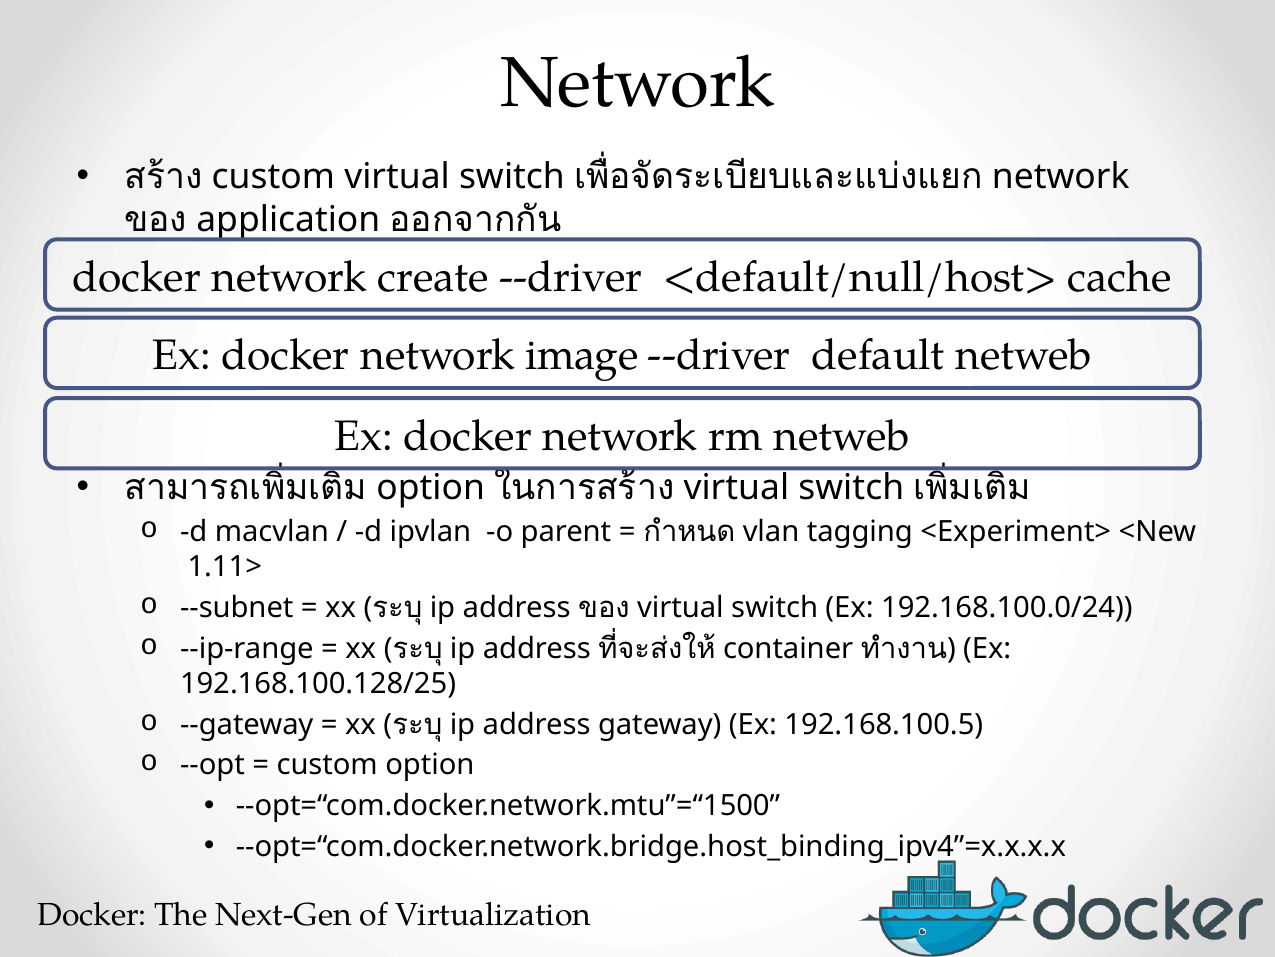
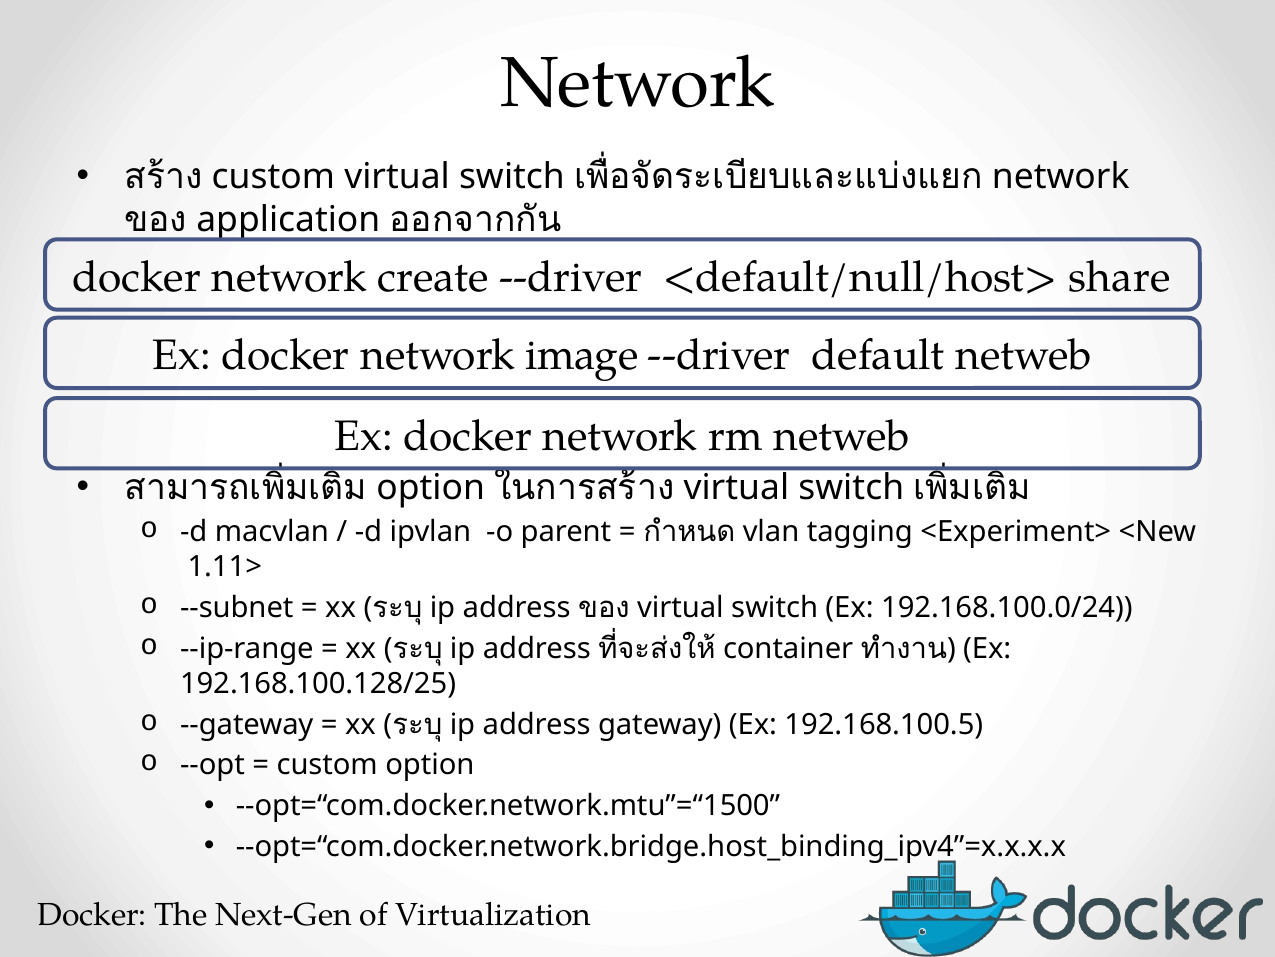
cache: cache -> share (1119, 277)
